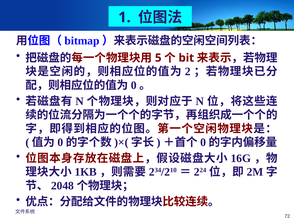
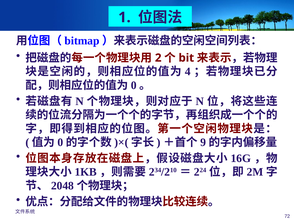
5: 5 -> 2 (158, 58)
2: 2 -> 4 (188, 72)
0: 0 -> 9 (203, 143)
